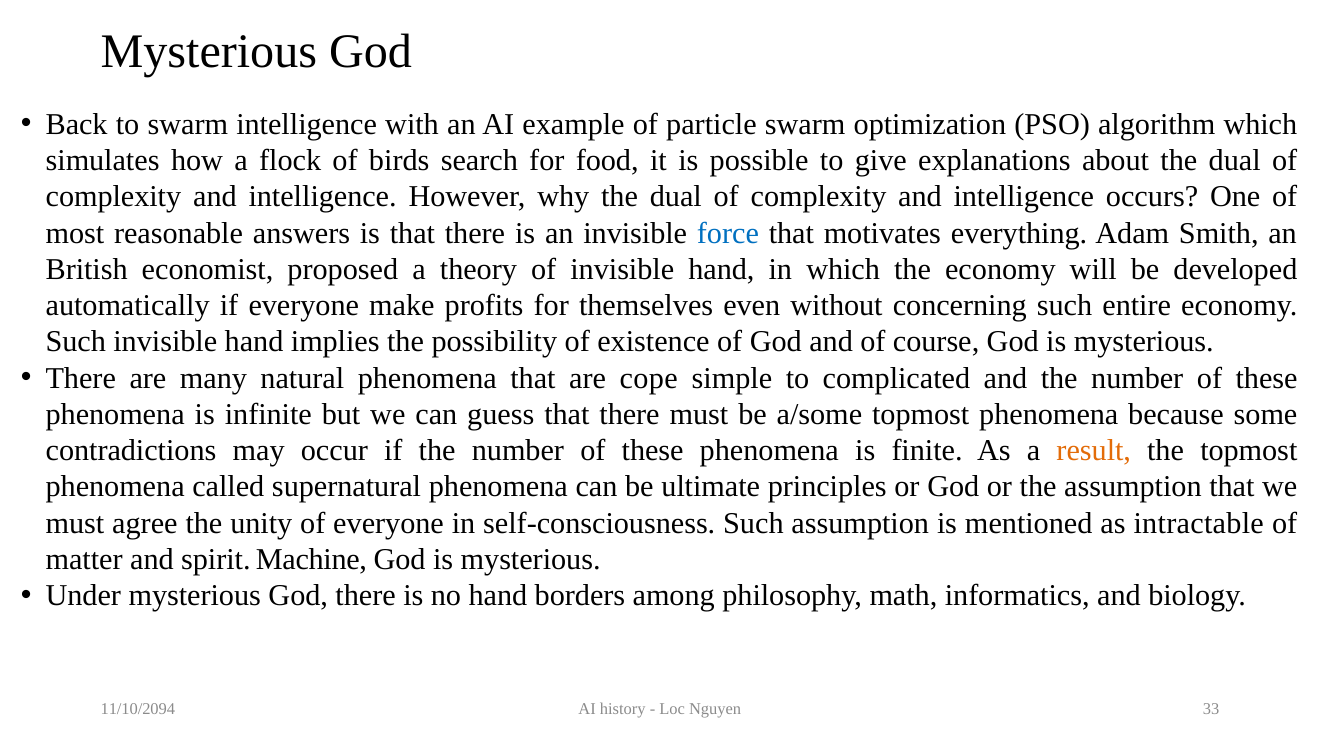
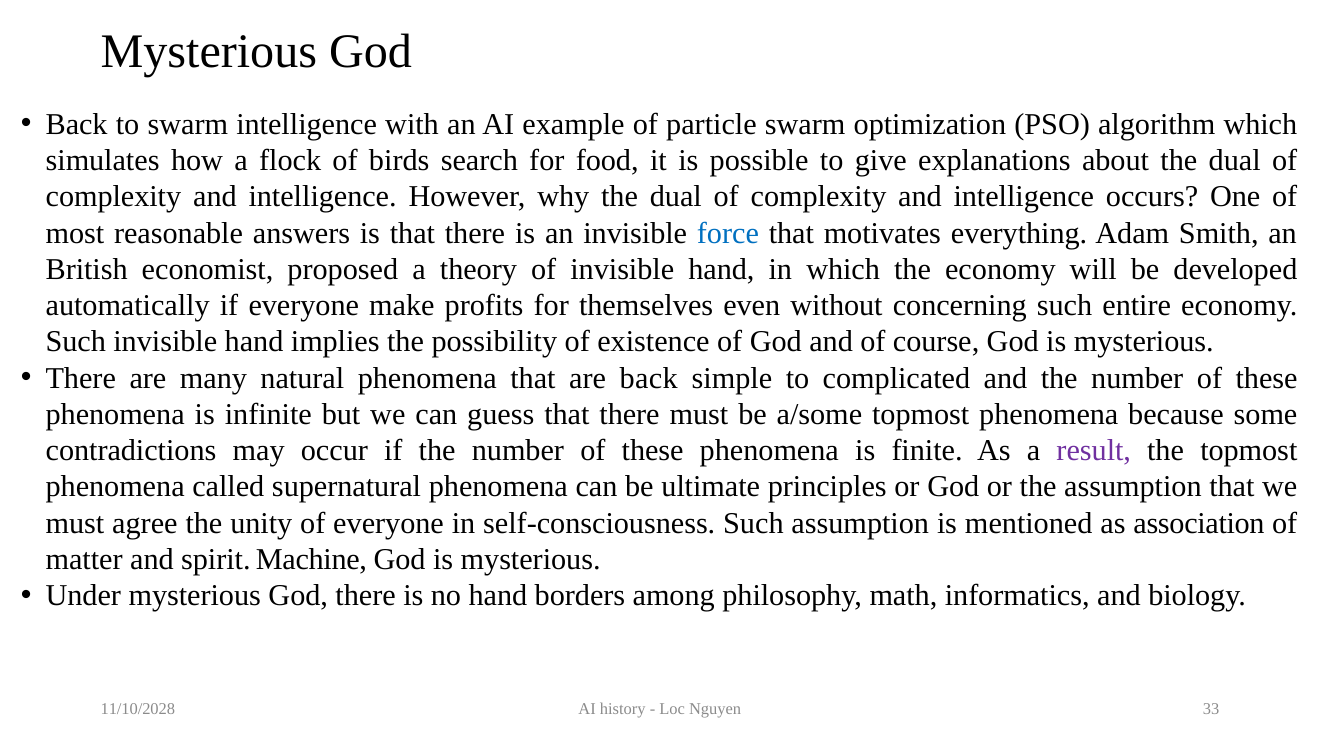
are cope: cope -> back (649, 378)
result colour: orange -> purple (1094, 450)
intractable: intractable -> association (1199, 523)
11/10/2094: 11/10/2094 -> 11/10/2028 (138, 709)
